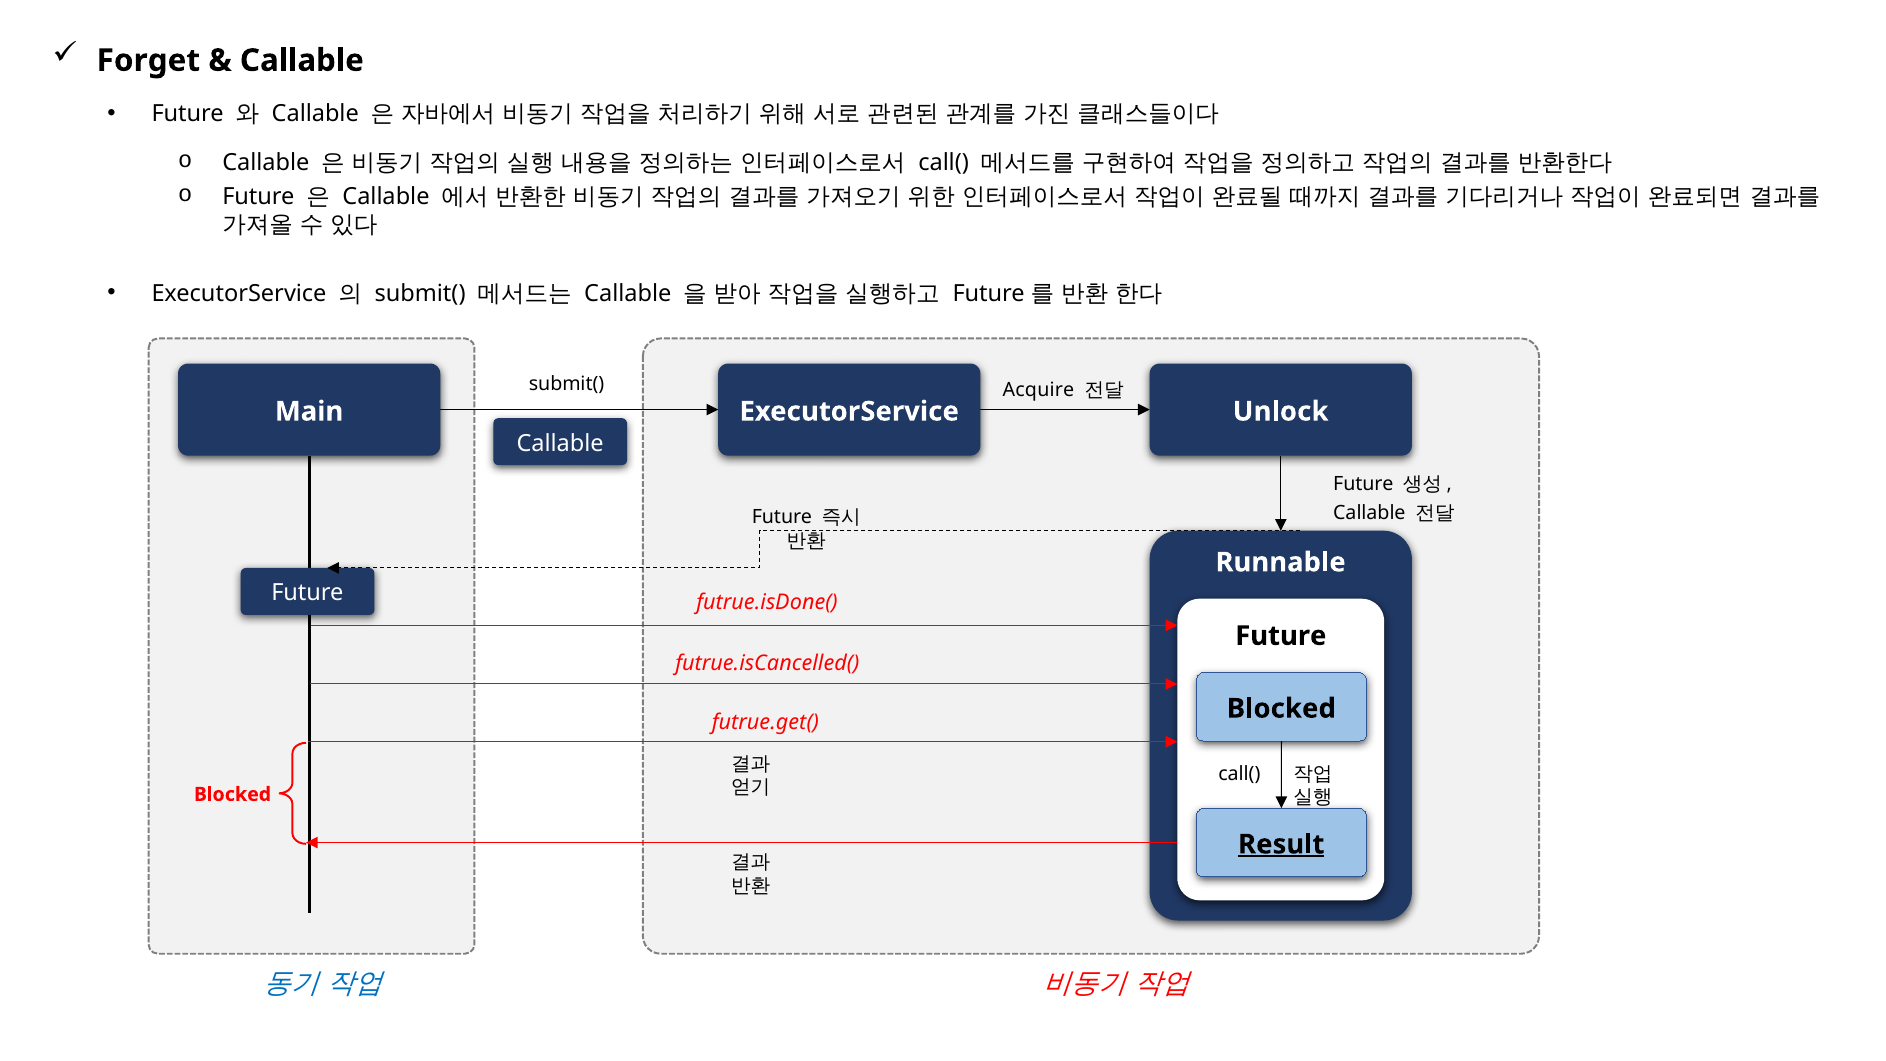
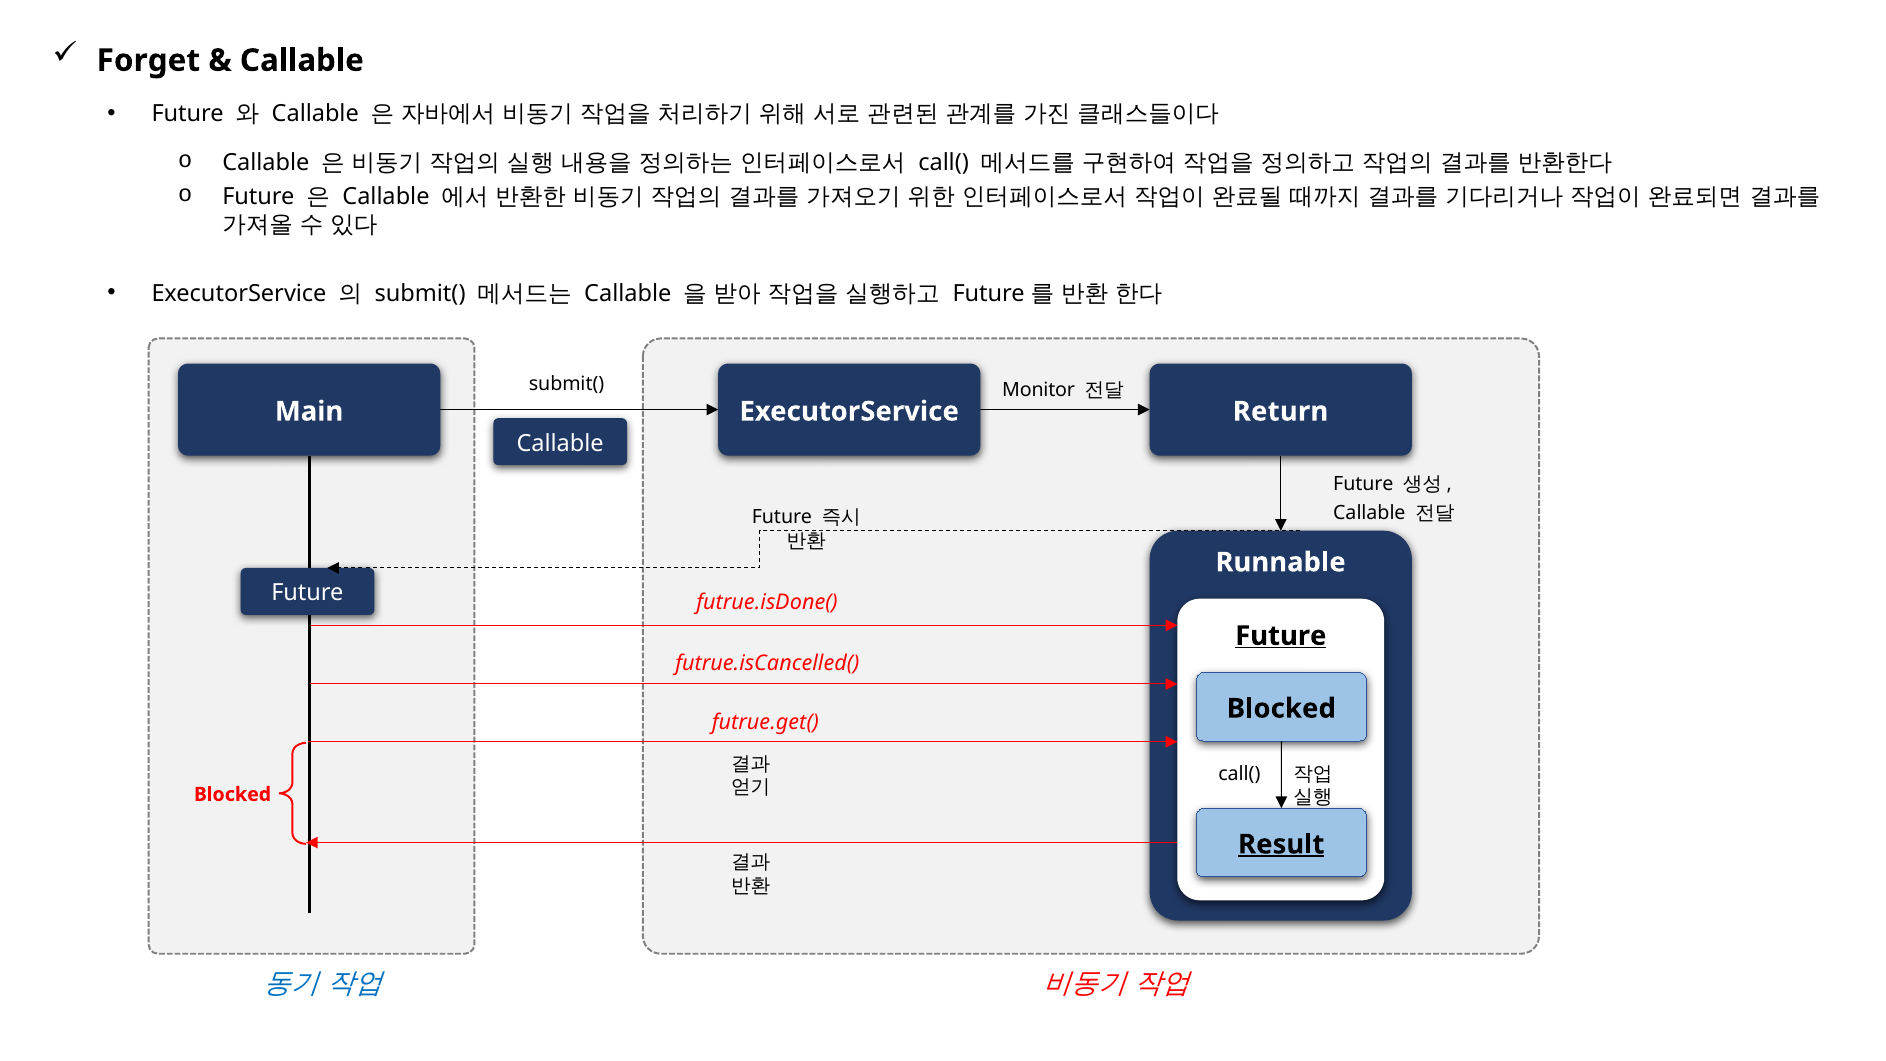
Acquire: Acquire -> Monitor (1039, 390)
Unlock: Unlock -> Return (1281, 411)
Future underline: none -> present (1281, 636)
